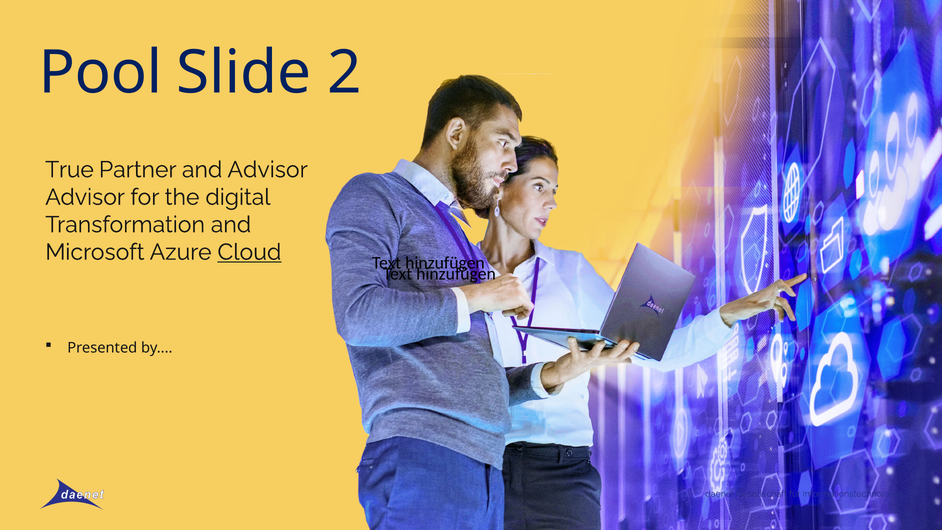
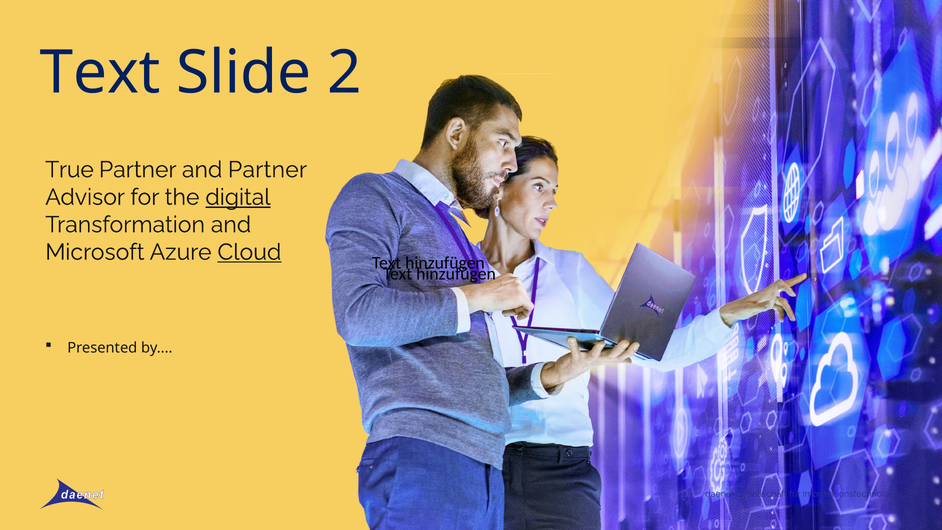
Pool: Pool -> Text (100, 73)
and Advisor: Advisor -> Partner (267, 170)
digital underline: none -> present (238, 197)
